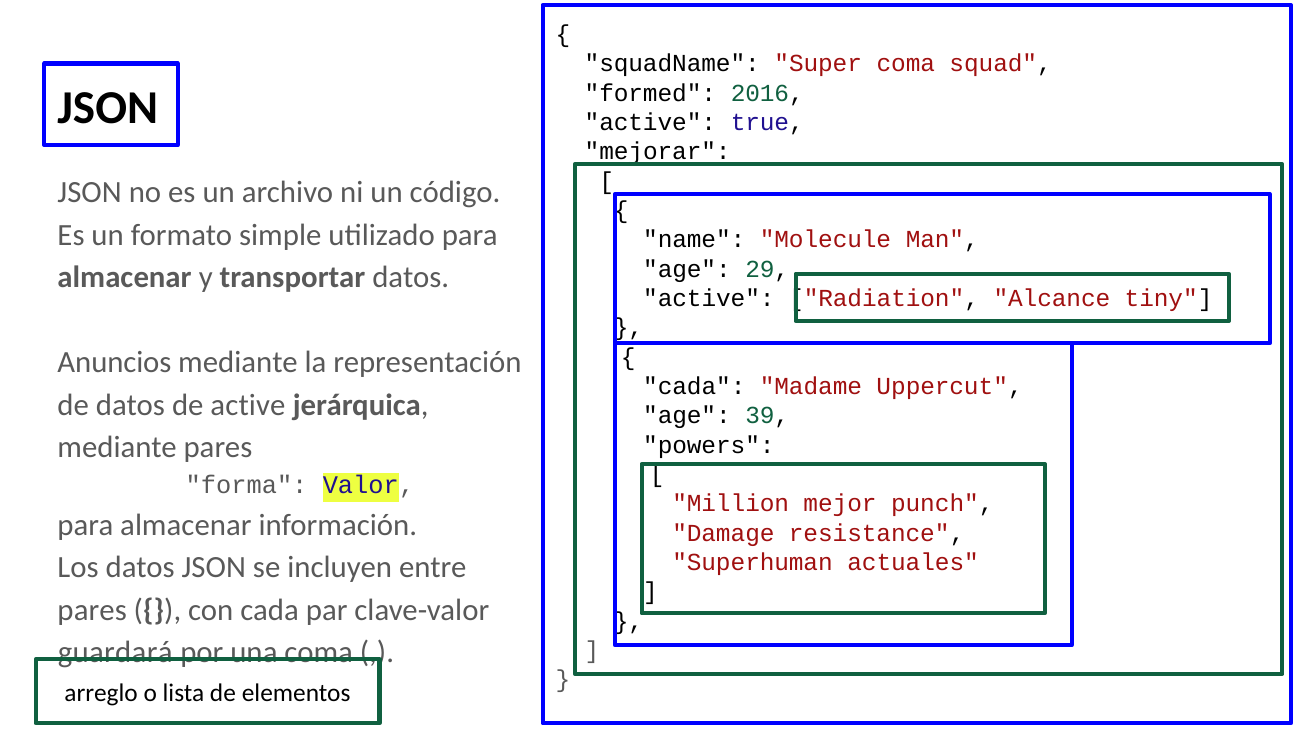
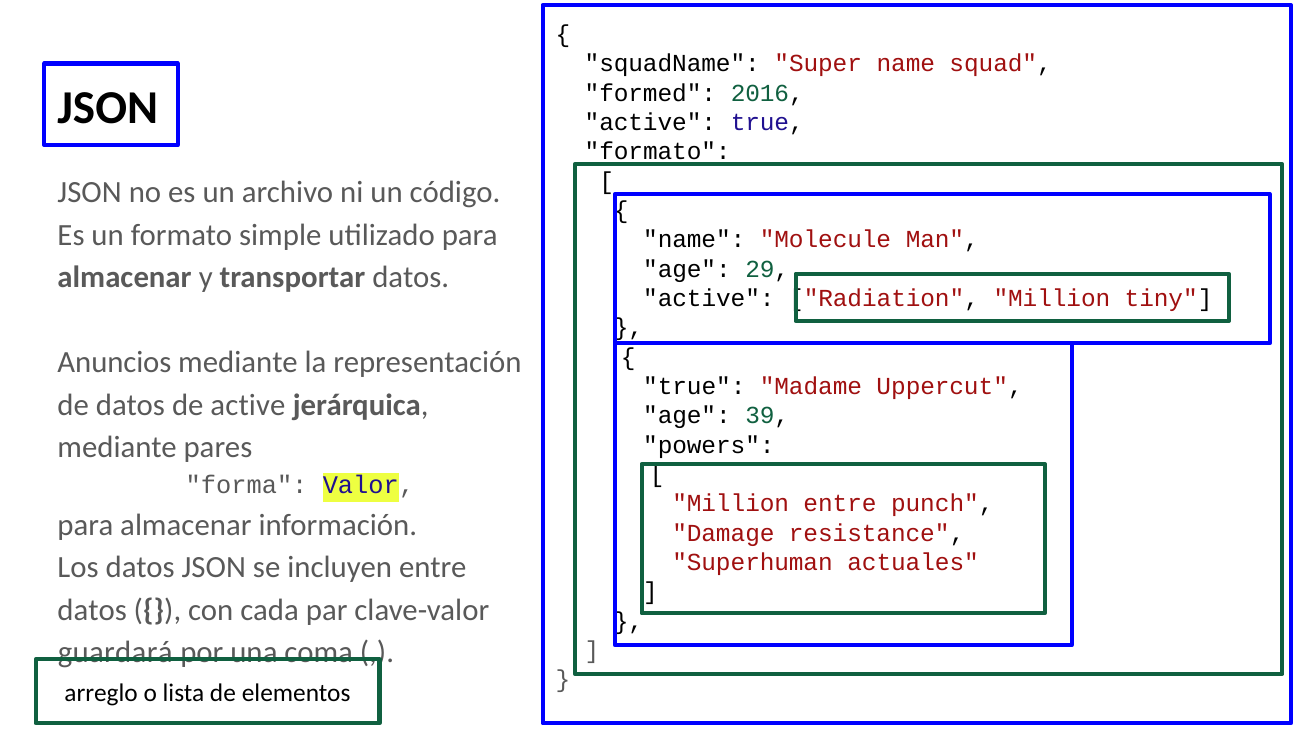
Super coma: coma -> name (906, 64)
mejorar: mejorar -> formato (658, 152)
Radiation Alcance: Alcance -> Million (1052, 298)
cada: cada -> true (694, 386)
Million mejor: mejor -> entre (840, 504)
pares: pares -> datos (92, 610)
